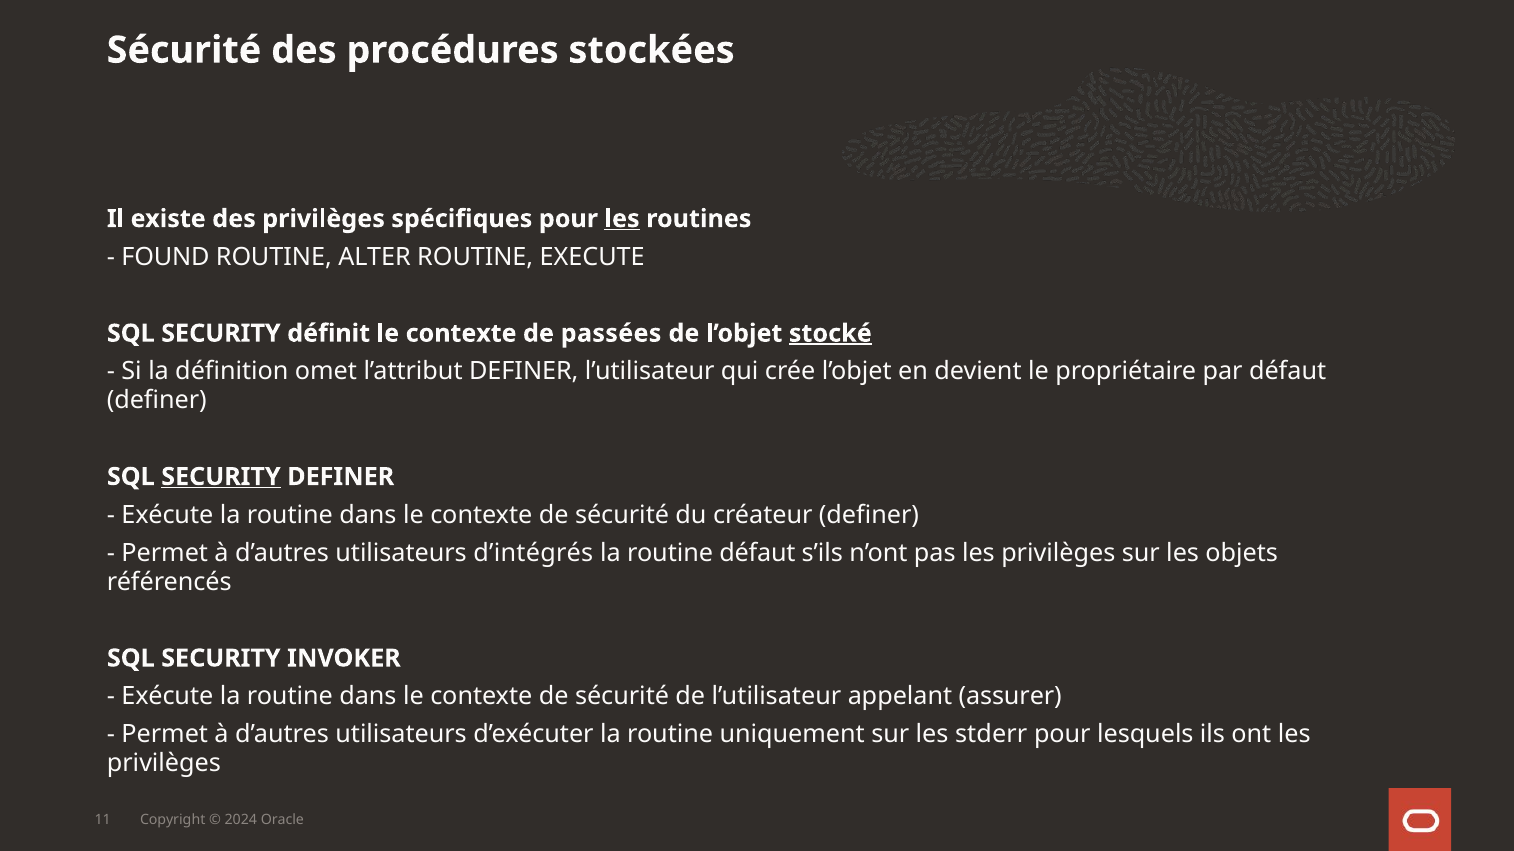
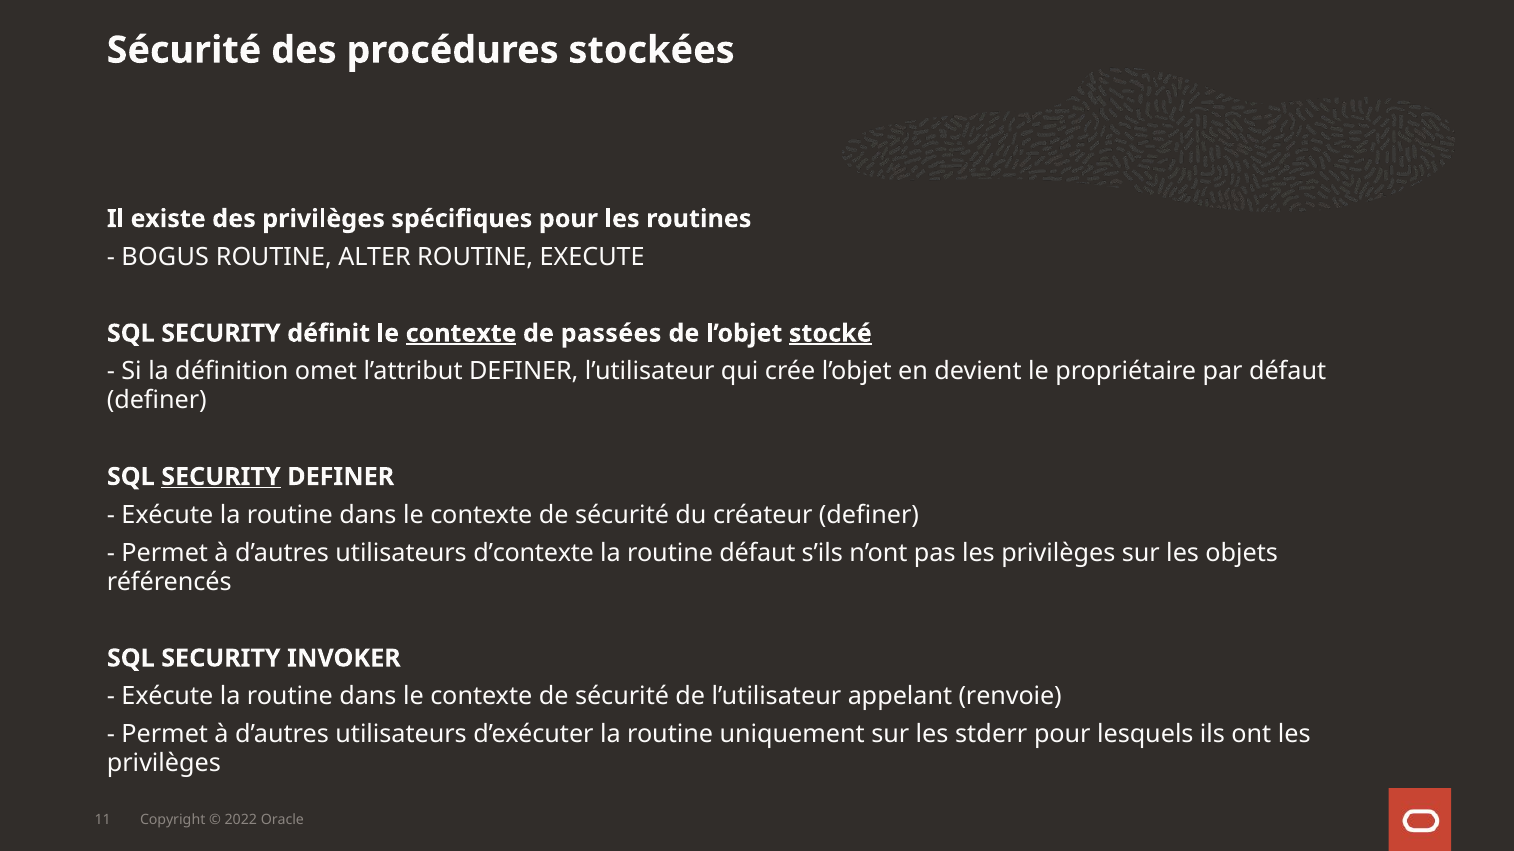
les underline: present -> none (622, 219)
FOUND: FOUND -> BOGUS (165, 257)
contexte underline: none -> present (461, 334)
d’intégrés: d’intégrés -> d’contexte (534, 553)
assurer: assurer -> renvoie (1010, 697)
2024: 2024 -> 2022 (241, 820)
